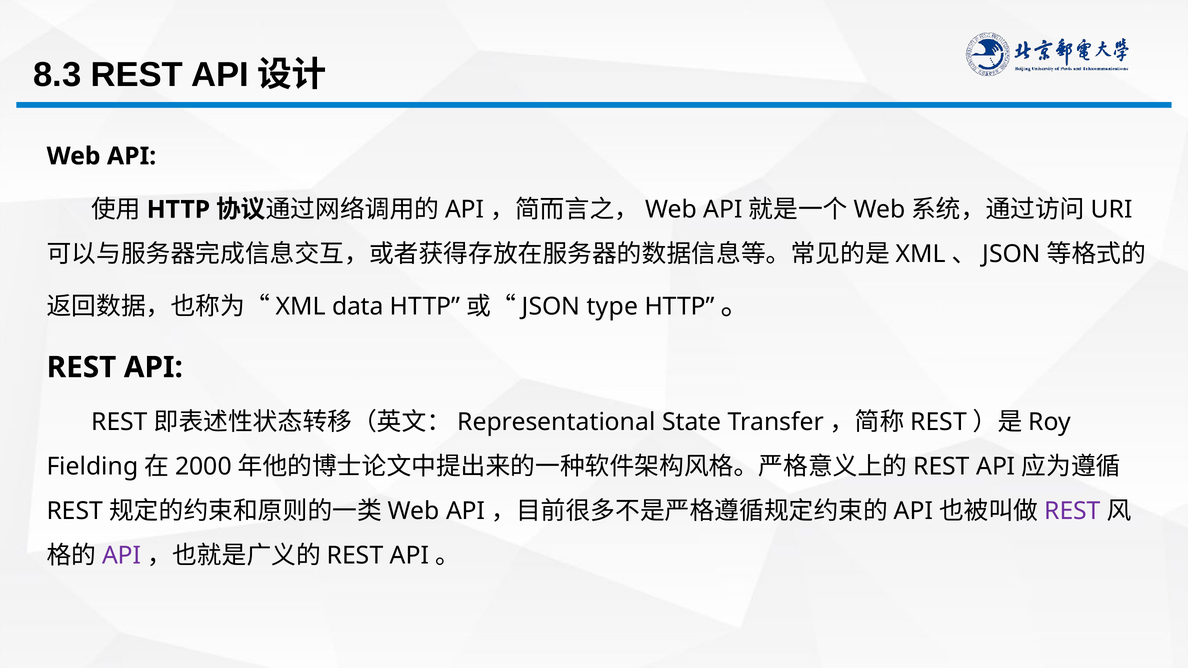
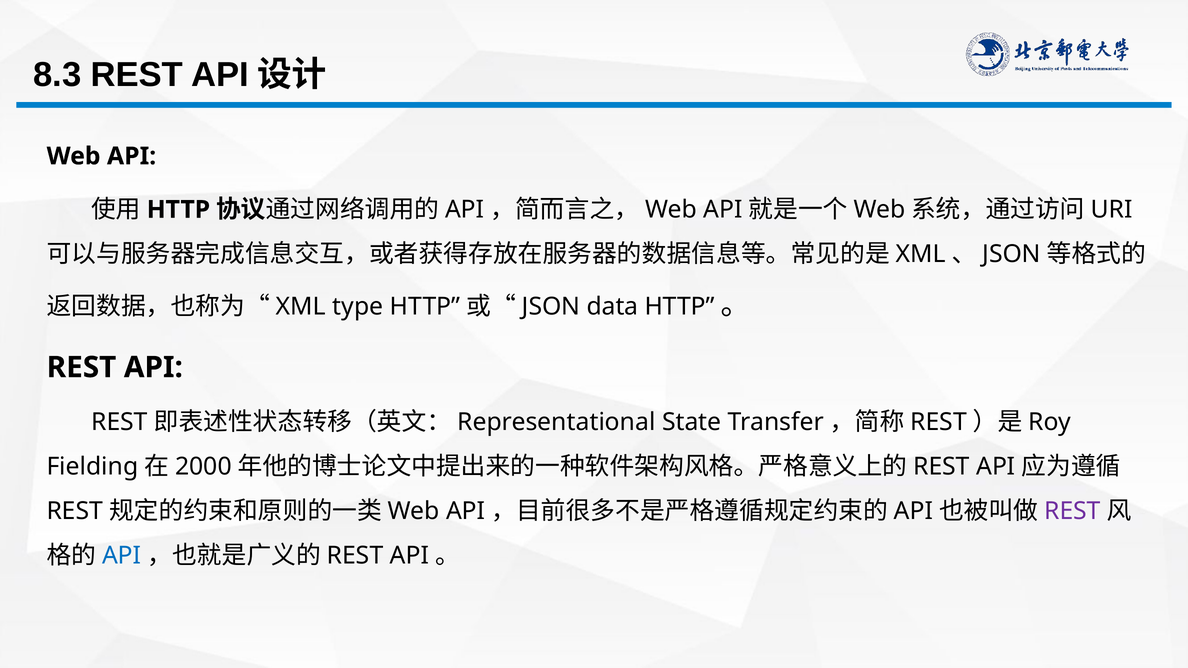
data: data -> type (358, 307)
type: type -> data (613, 307)
API colour: purple -> blue (122, 556)
